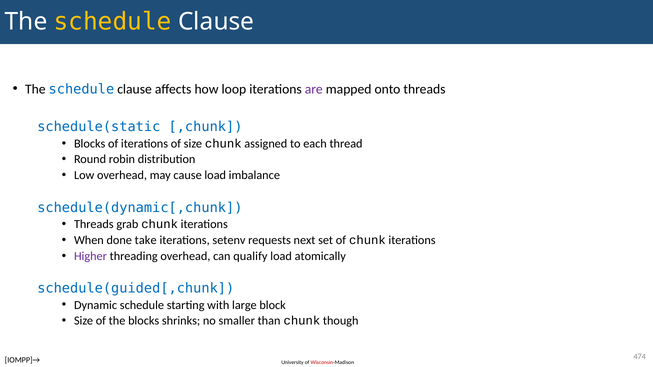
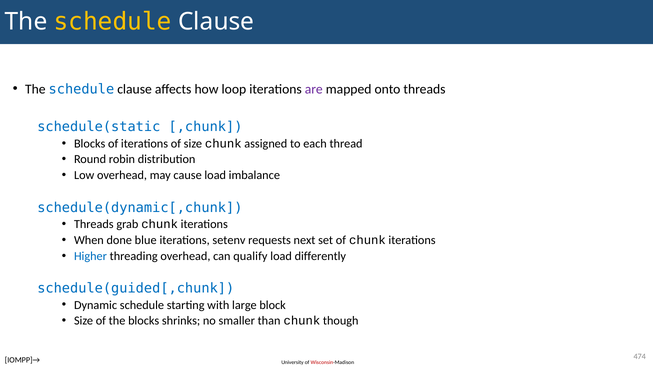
take: take -> blue (146, 240)
Higher colour: purple -> blue (90, 256)
atomically: atomically -> differently (320, 256)
